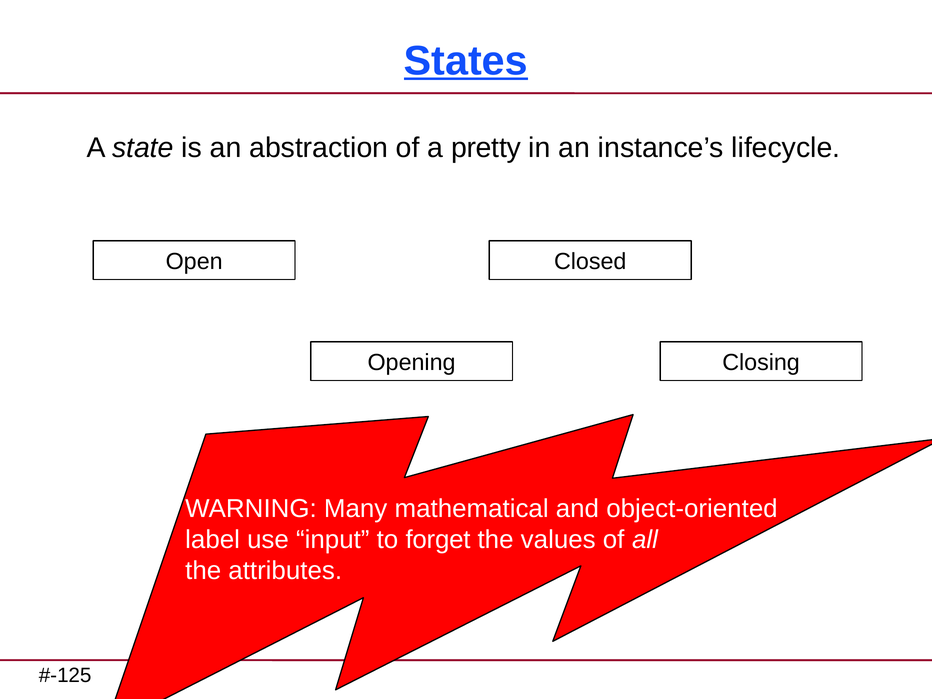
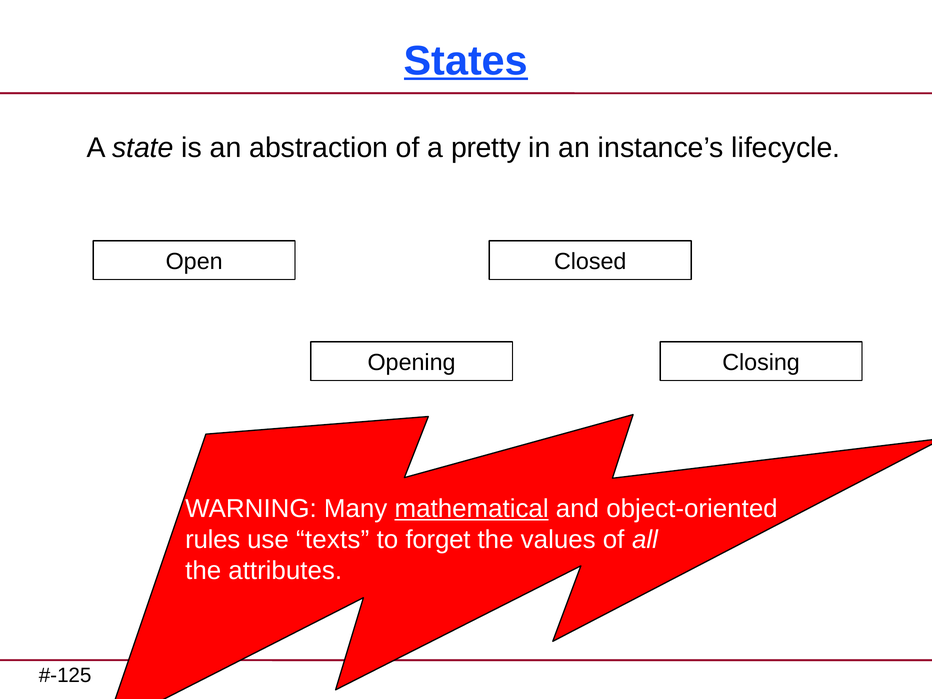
mathematical underline: none -> present (472, 509)
label: label -> rules (213, 540)
input: input -> texts (333, 540)
